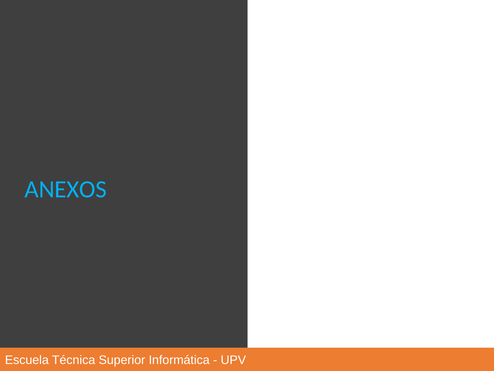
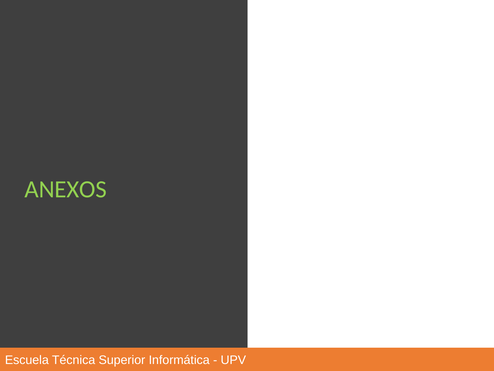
ANEXOS colour: light blue -> light green (66, 189)
